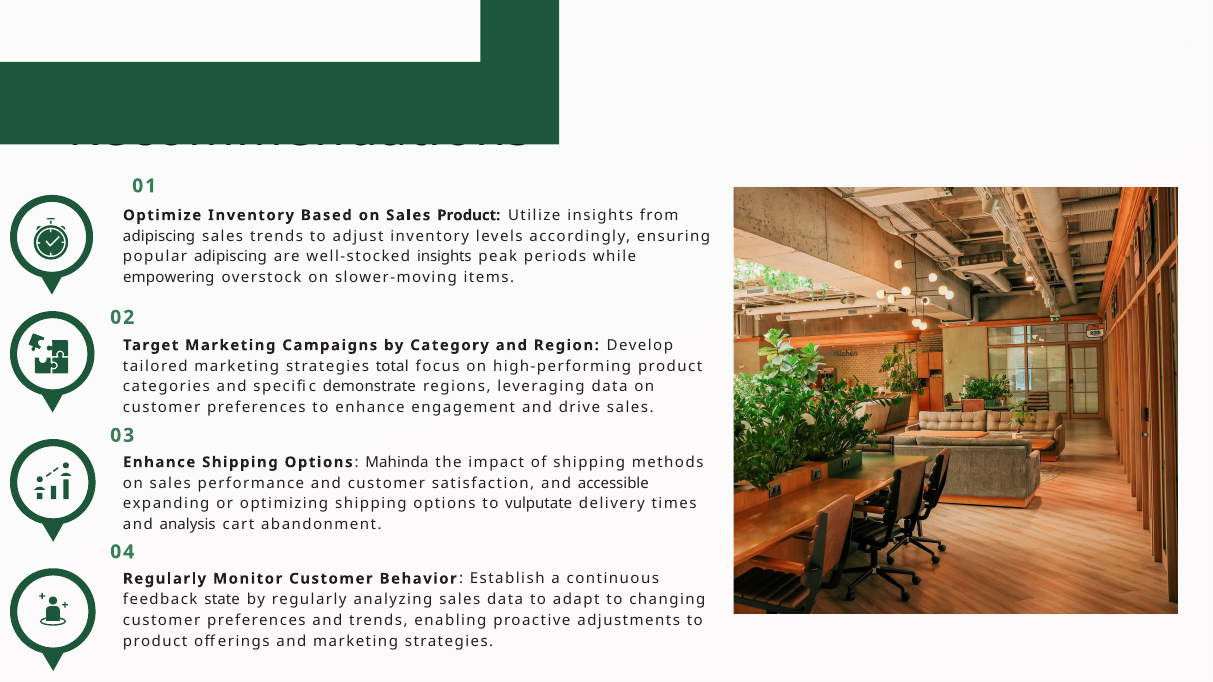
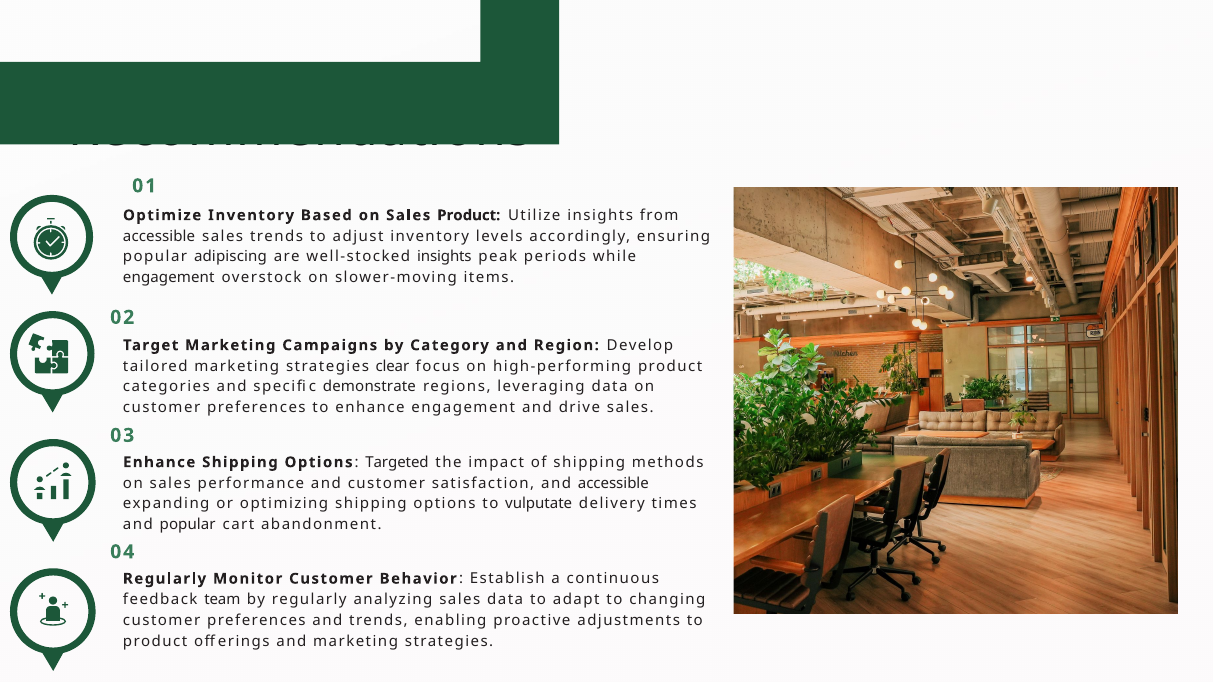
adipiscing: adipiscing -> accessible (159, 236)
empowering: empowering -> engagement (169, 278)
total: total -> clear (392, 366)
Mahinda: Mahinda -> Targeted (397, 462)
and analysis: analysis -> popular (188, 525)
state: state -> team (222, 600)
